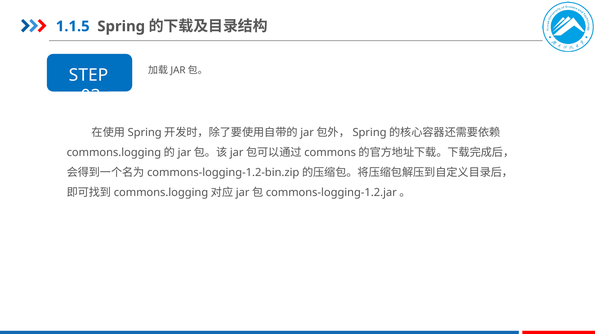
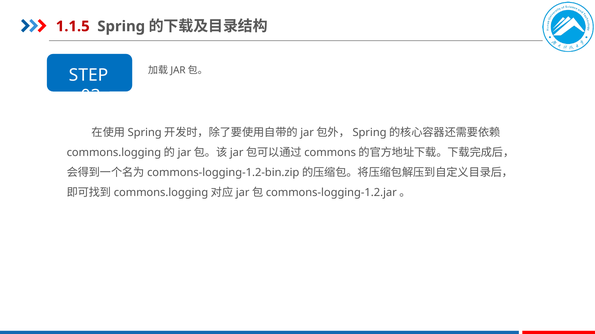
1.1.5 colour: blue -> red (73, 26)
